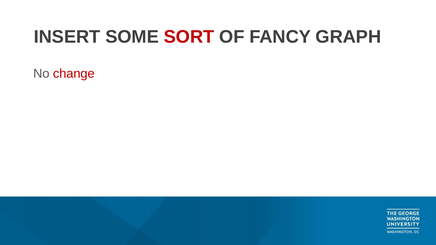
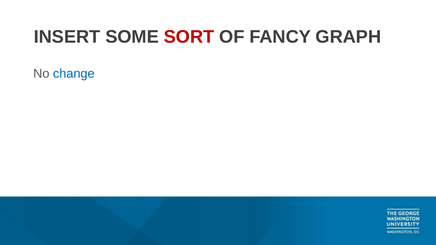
change colour: red -> blue (74, 74)
